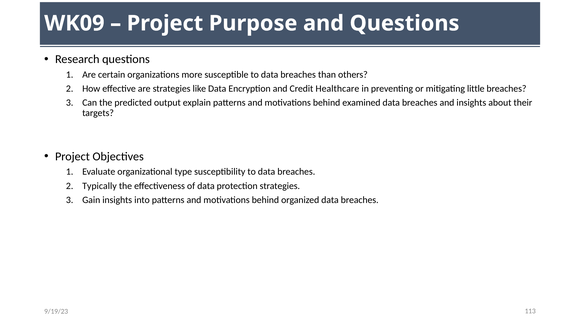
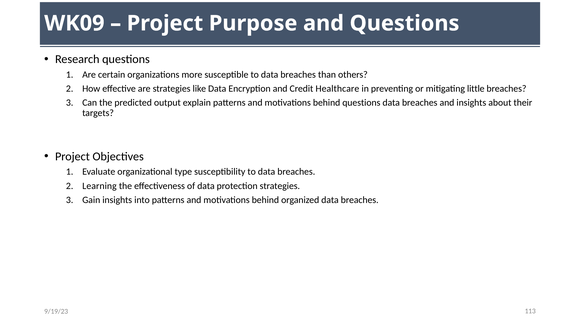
behind examined: examined -> questions (361, 103)
Typically: Typically -> Learning (99, 186)
